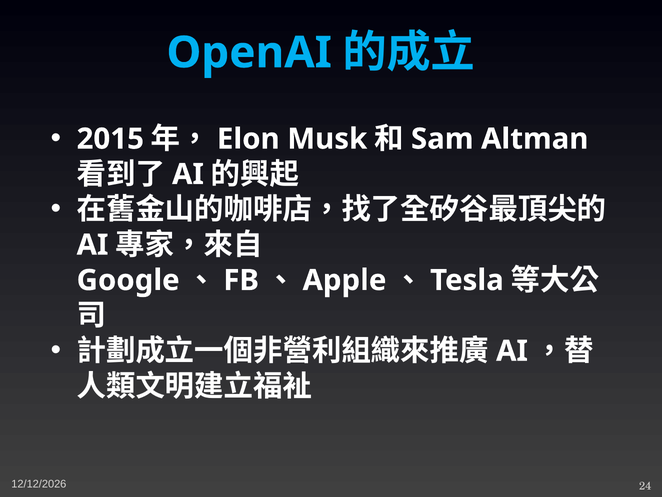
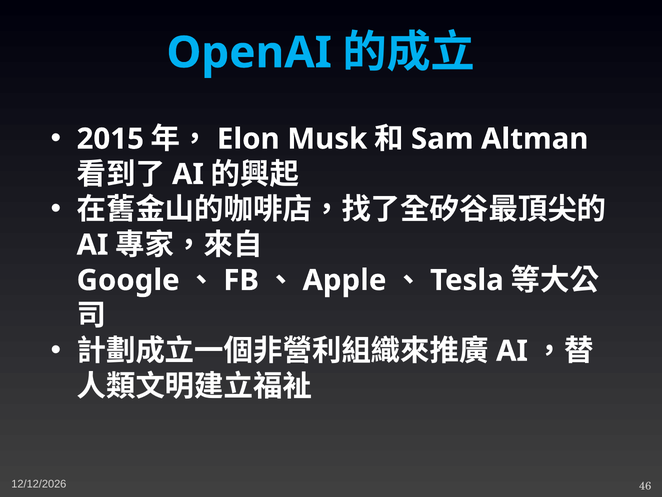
24: 24 -> 46 (645, 486)
